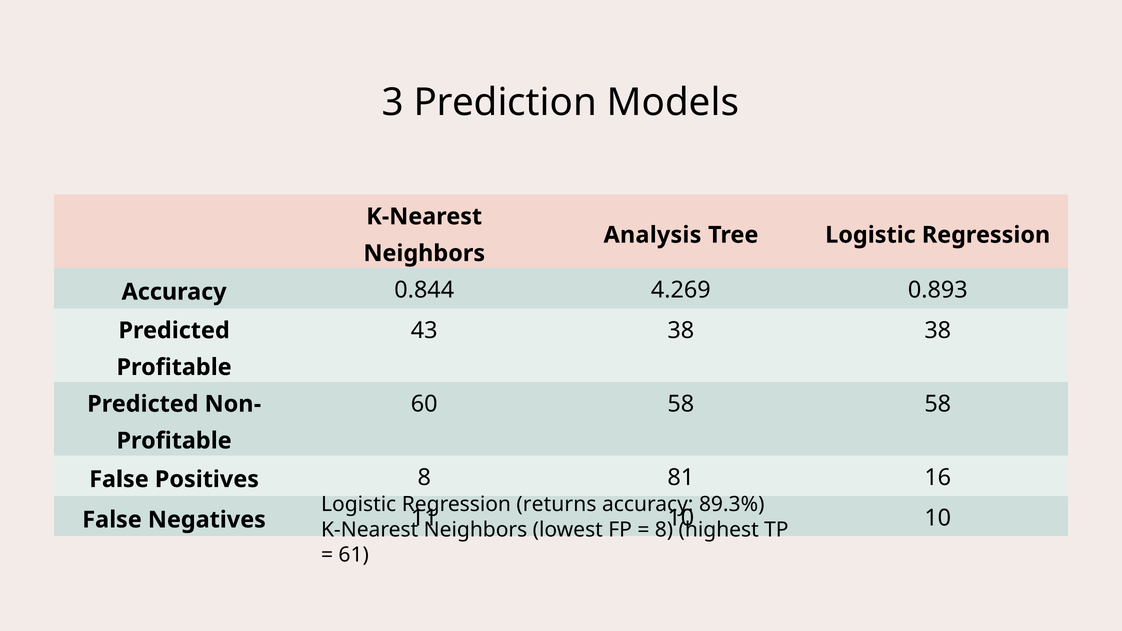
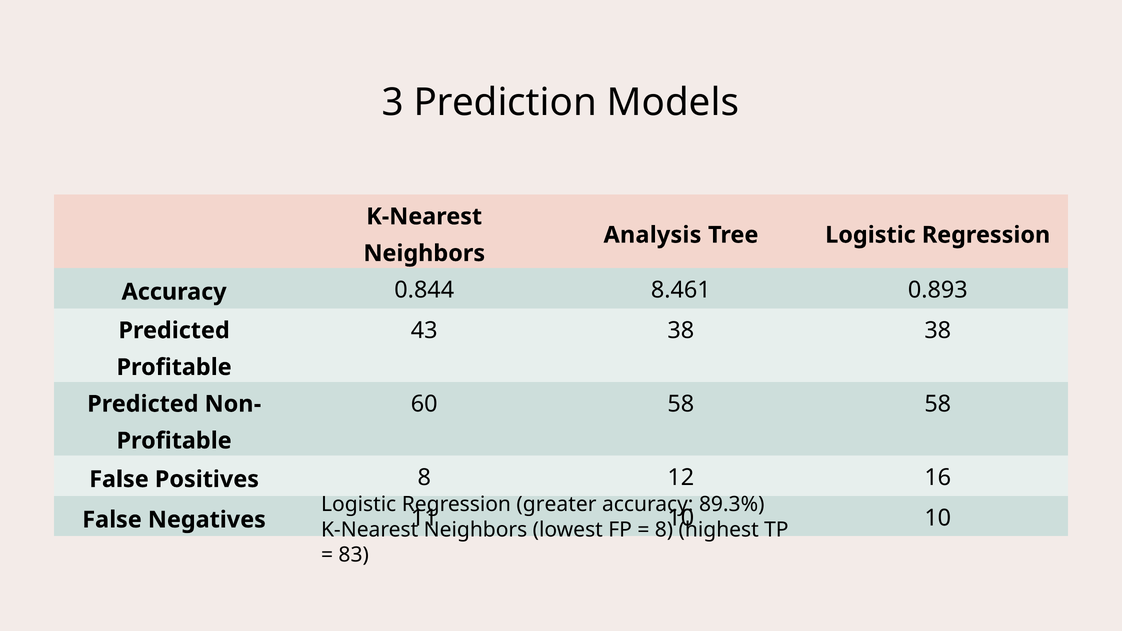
4.269: 4.269 -> 8.461 (681, 290)
81: 81 -> 12 (681, 478)
returns: returns -> greater (556, 505)
61: 61 -> 83 (354, 555)
